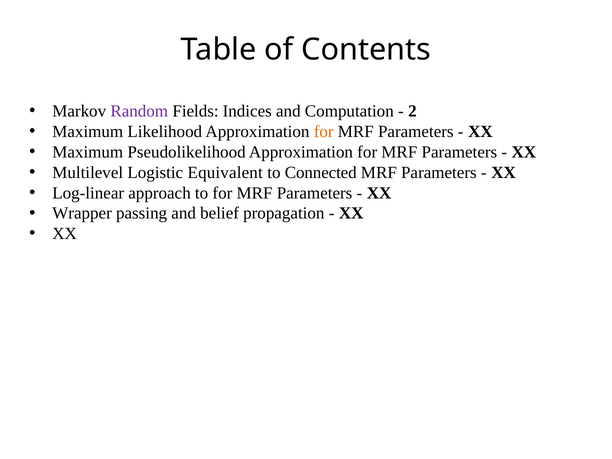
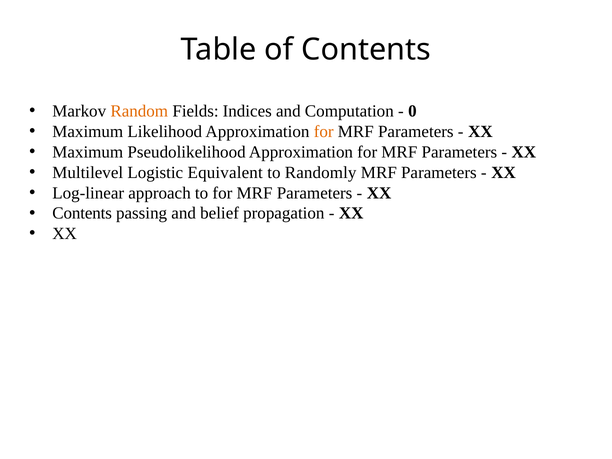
Random colour: purple -> orange (139, 111)
2: 2 -> 0 (412, 111)
Connected: Connected -> Randomly (321, 173)
Wrapper: Wrapper -> Contents (82, 213)
